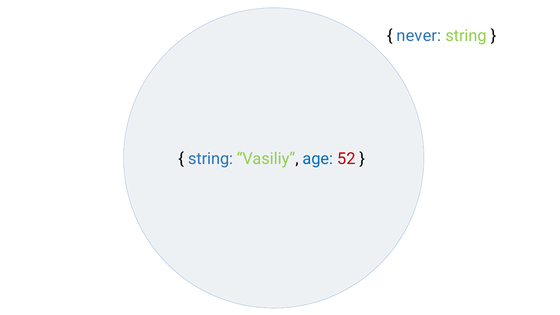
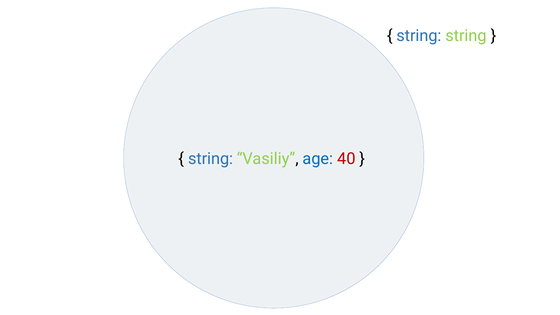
never: never -> string (419, 36)
52: 52 -> 40 (346, 159)
